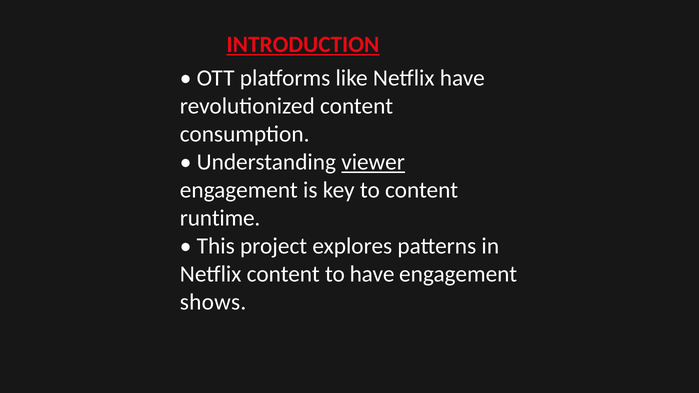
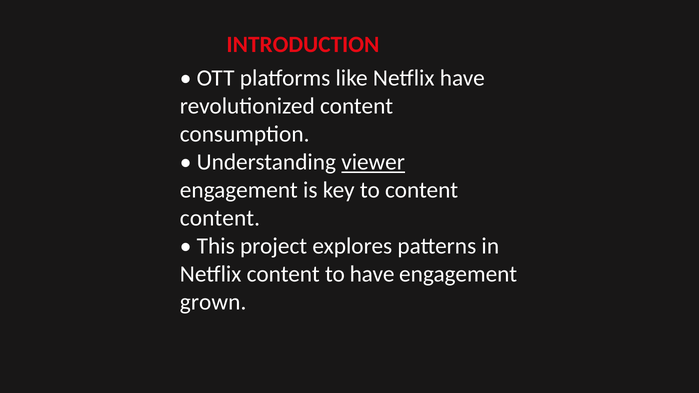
INTRODUCTION underline: present -> none (303, 45)
runtime: runtime -> content (220, 218)
shows: shows -> grown (213, 302)
